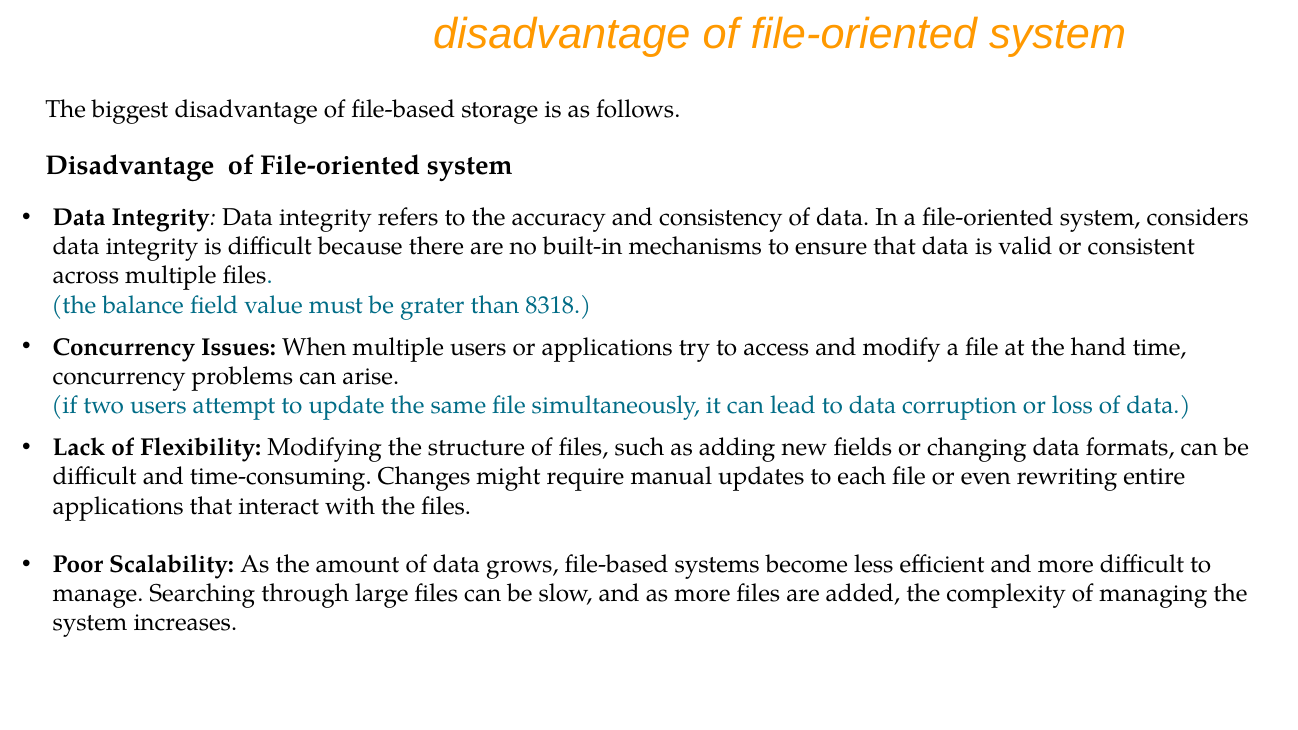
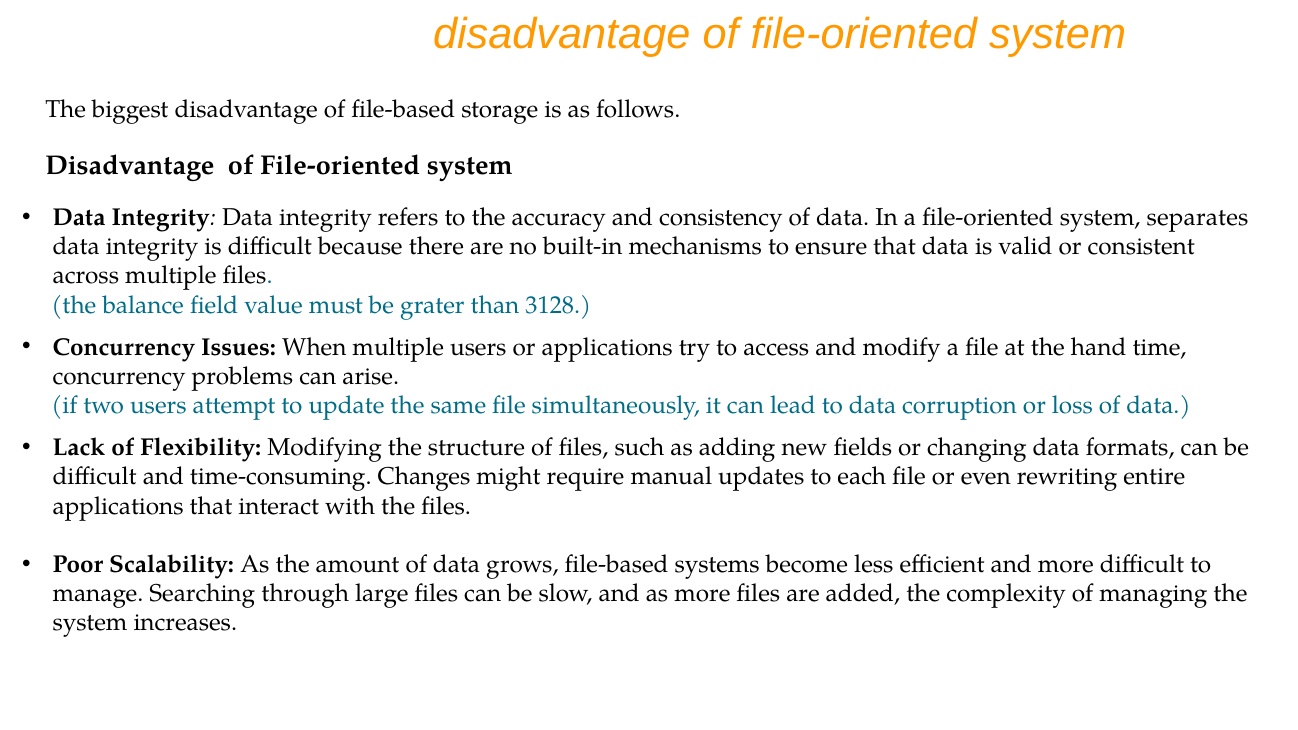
considers: considers -> separates (1198, 217)
8318: 8318 -> 3128 (558, 305)
